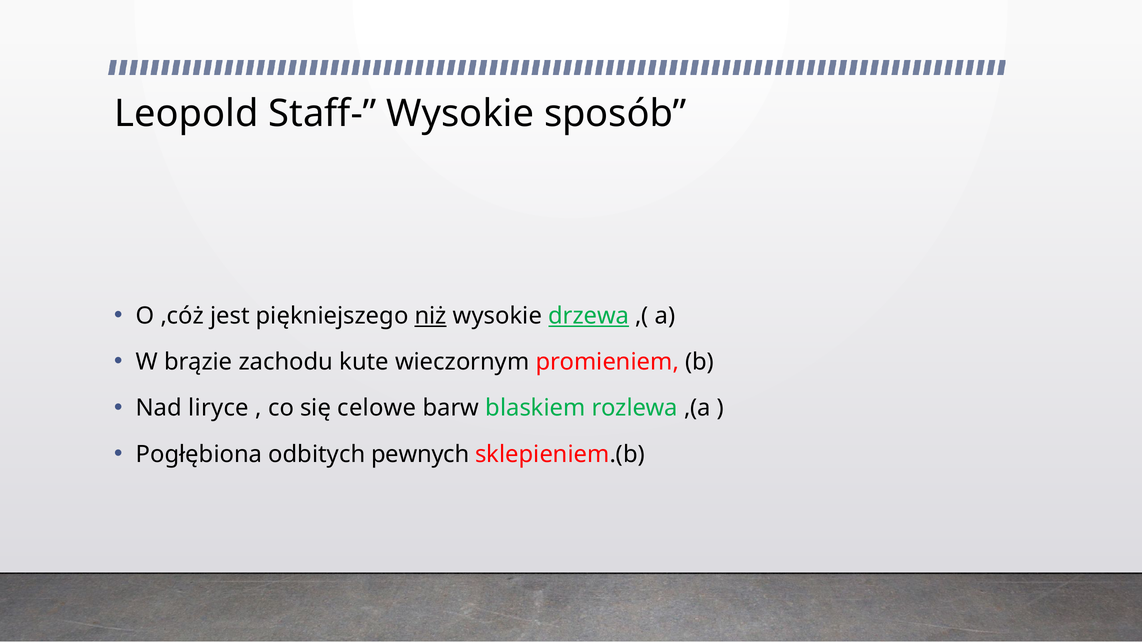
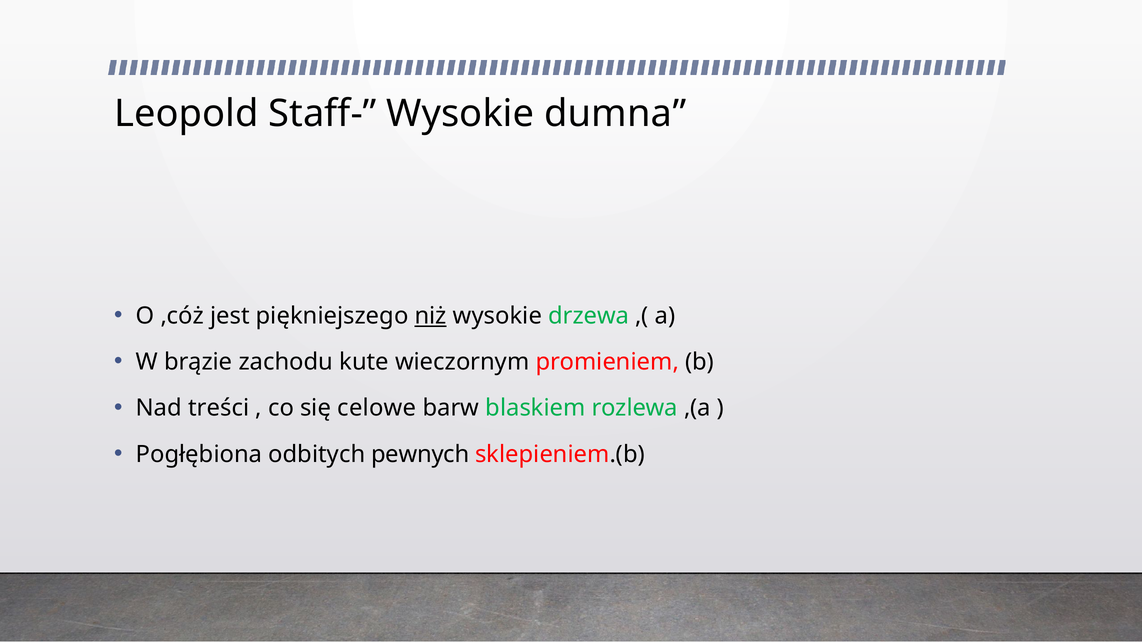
sposób: sposób -> dumna (615, 114)
drzewa underline: present -> none (589, 316)
liryce: liryce -> treści (219, 408)
